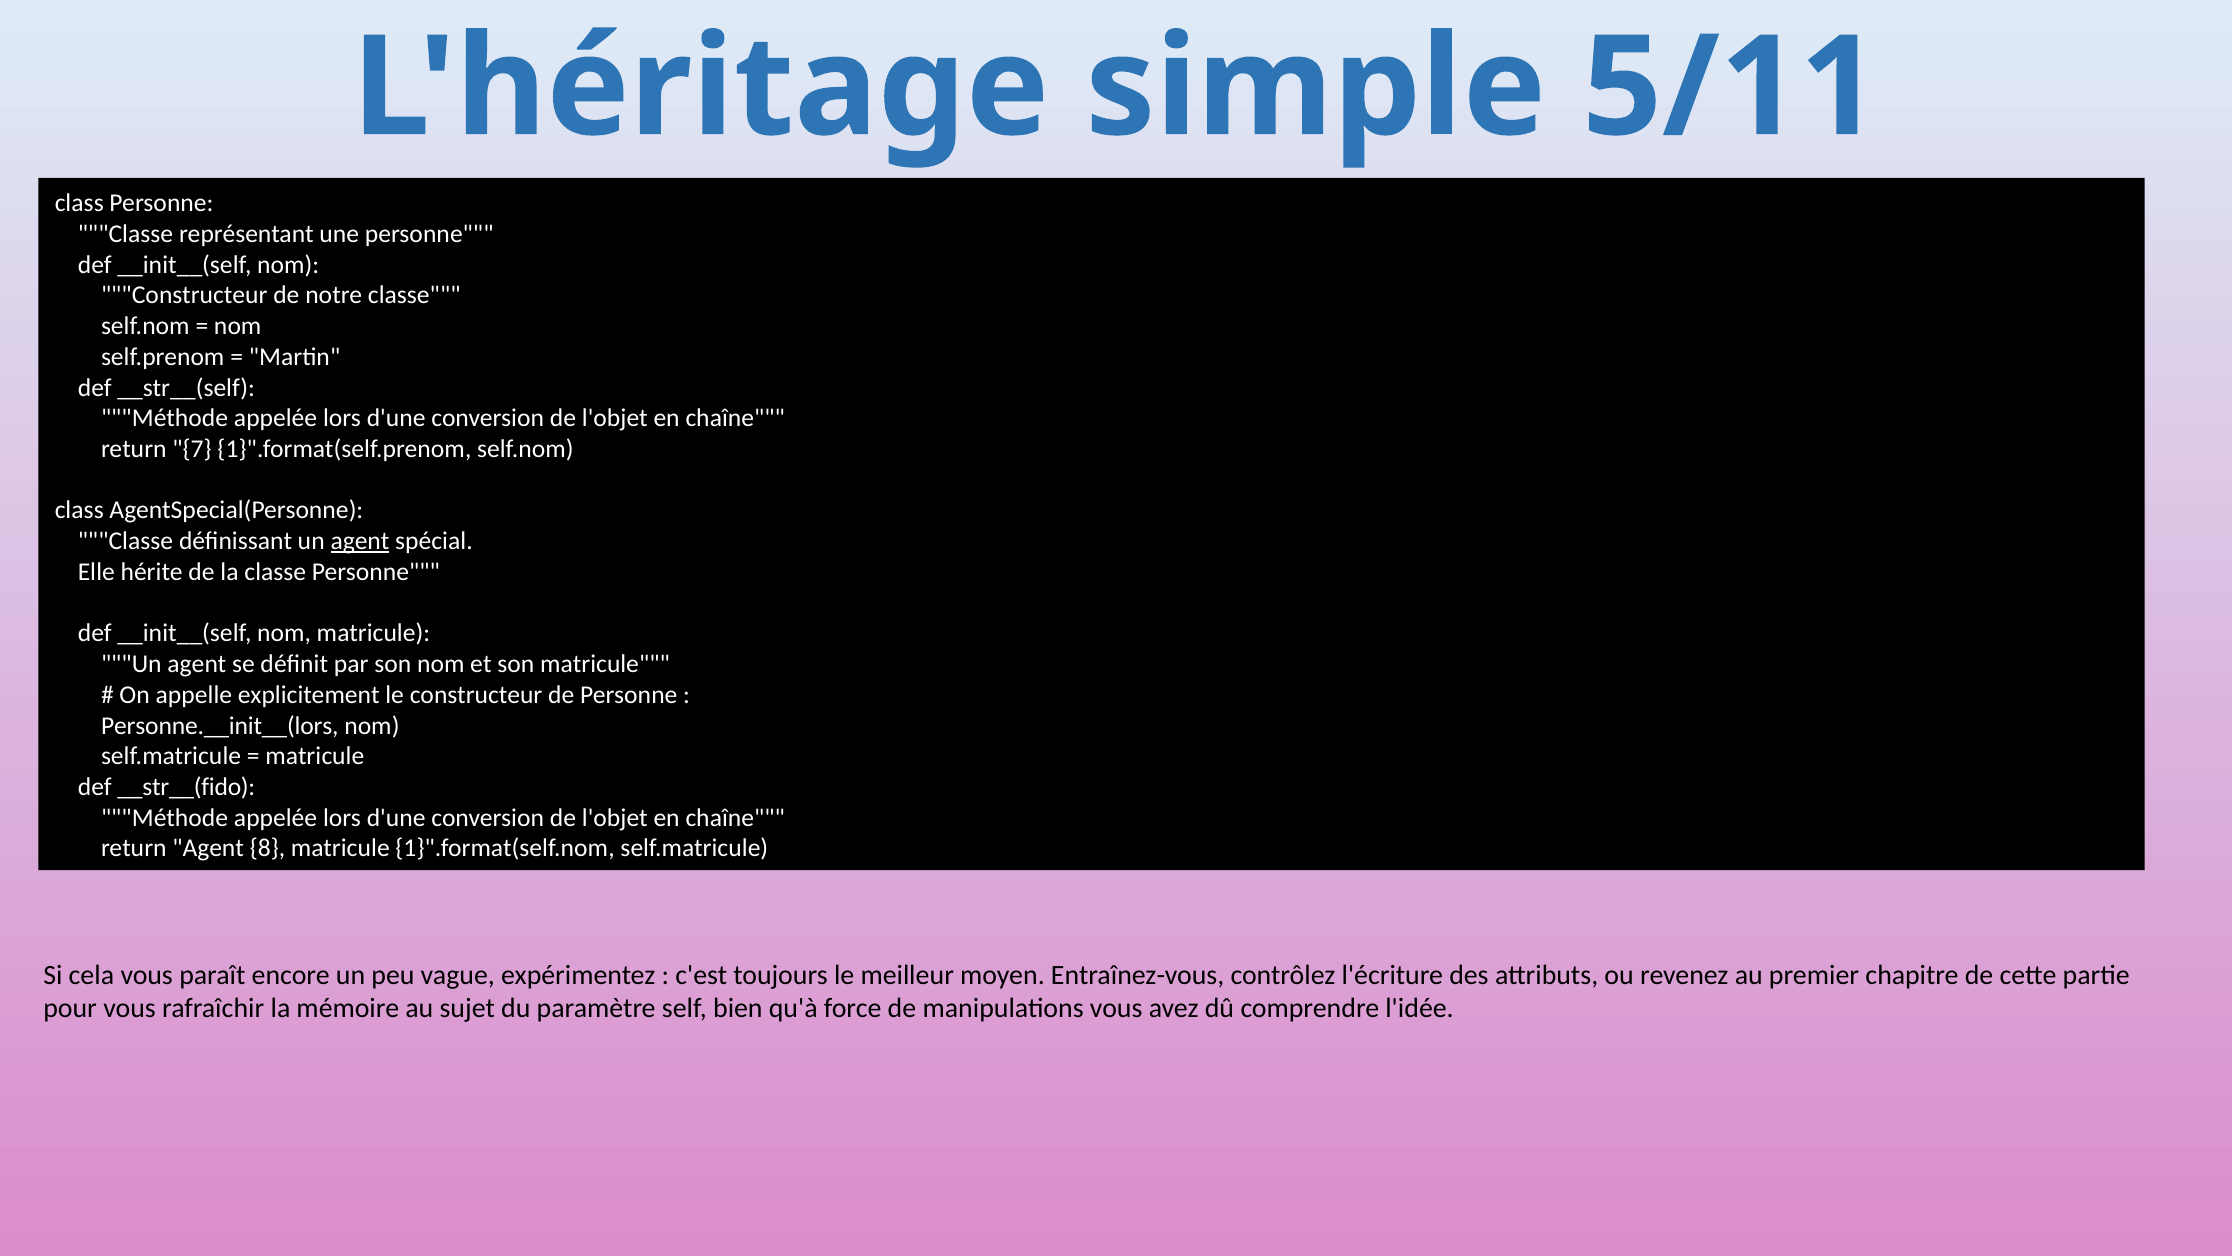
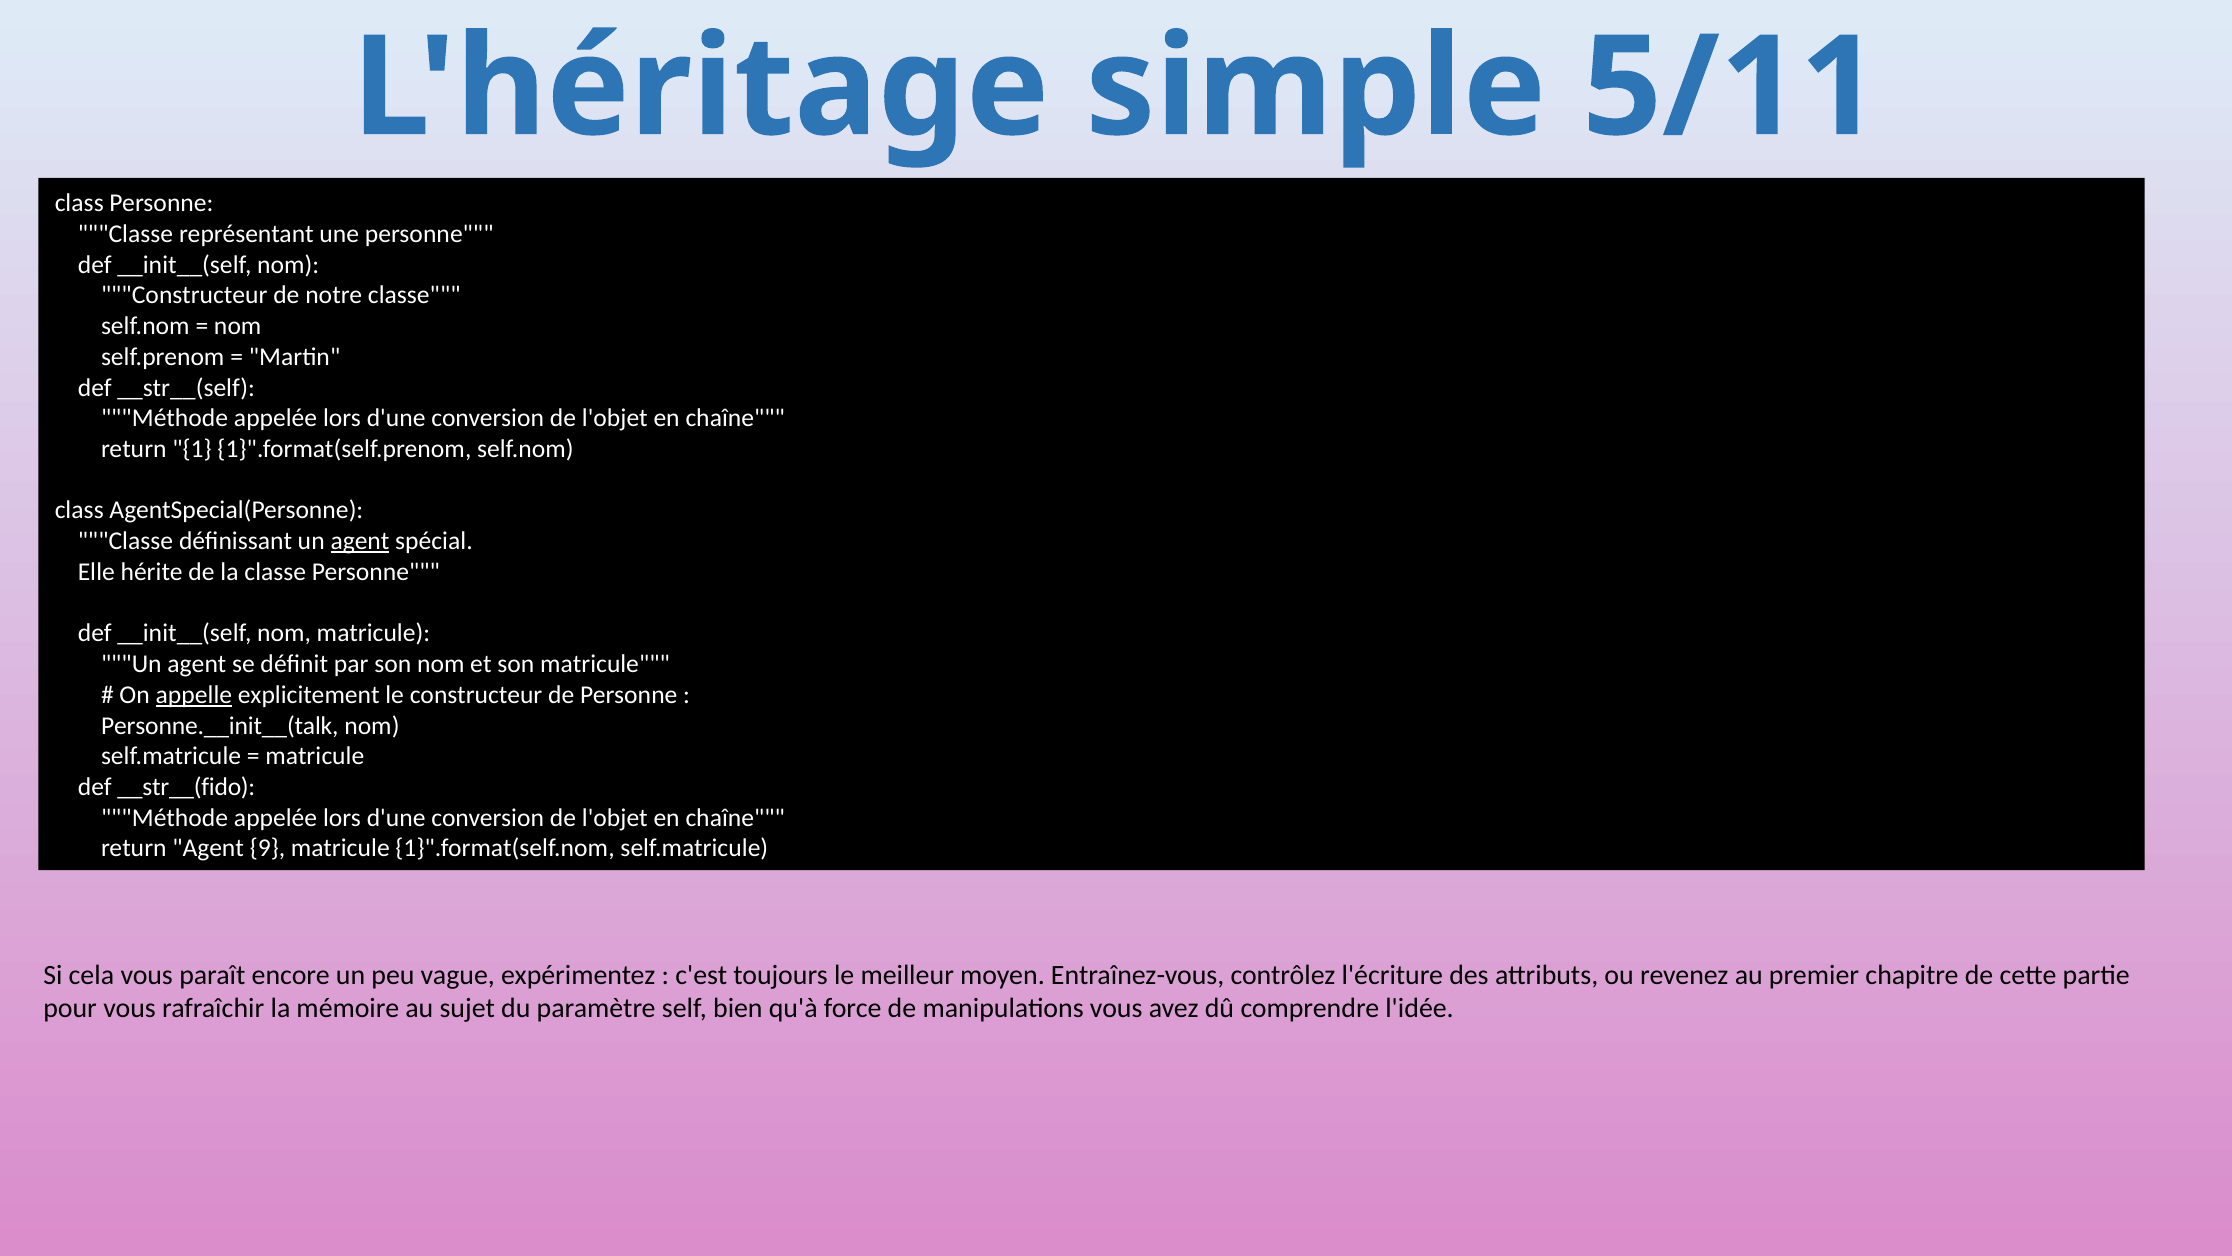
7: 7 -> 1 (192, 449)
appelle underline: none -> present (194, 695)
Personne.__init__(lors: Personne.__init__(lors -> Personne.__init__(talk (220, 725)
8: 8 -> 9 (268, 848)
